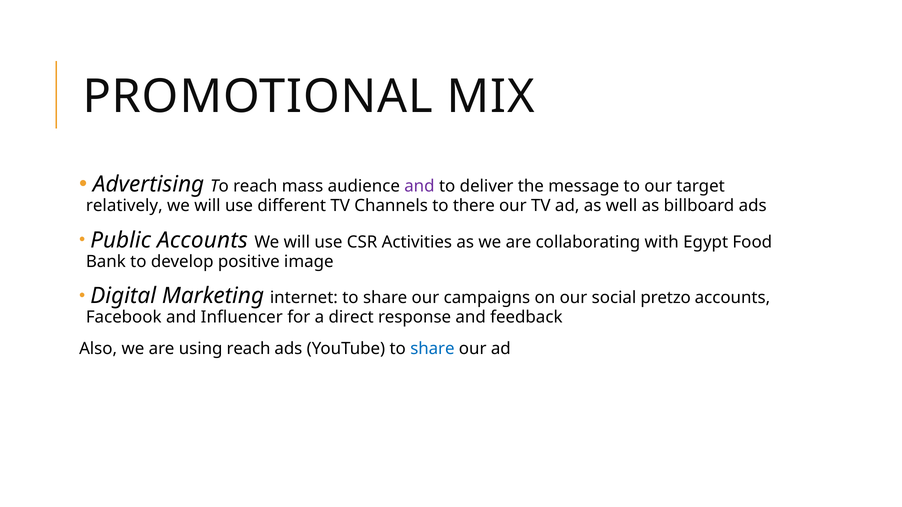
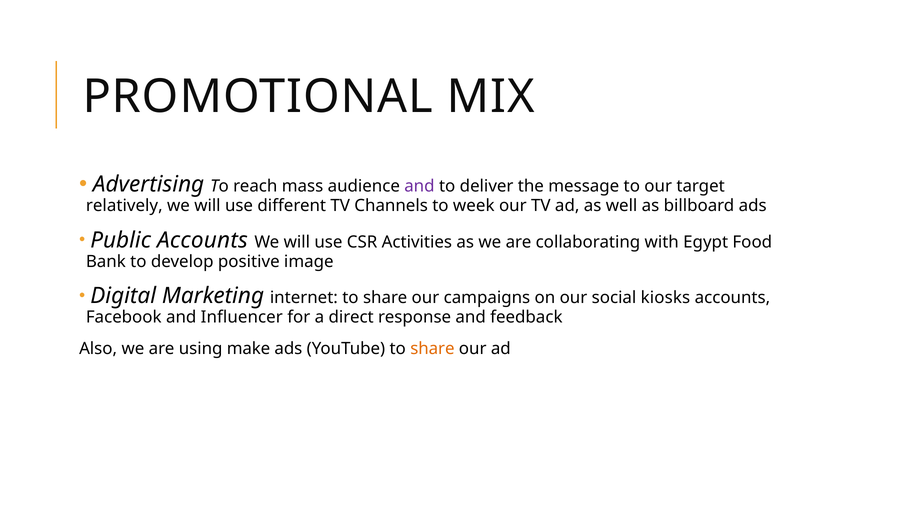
there: there -> week (474, 206)
pretzo: pretzo -> kiosks (665, 298)
using reach: reach -> make (249, 349)
share colour: blue -> orange (432, 349)
